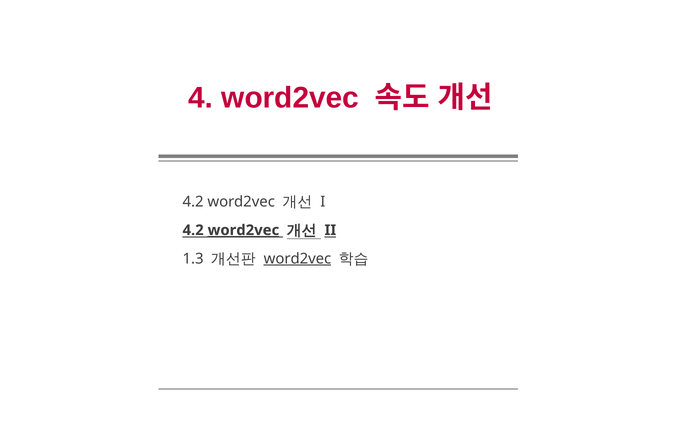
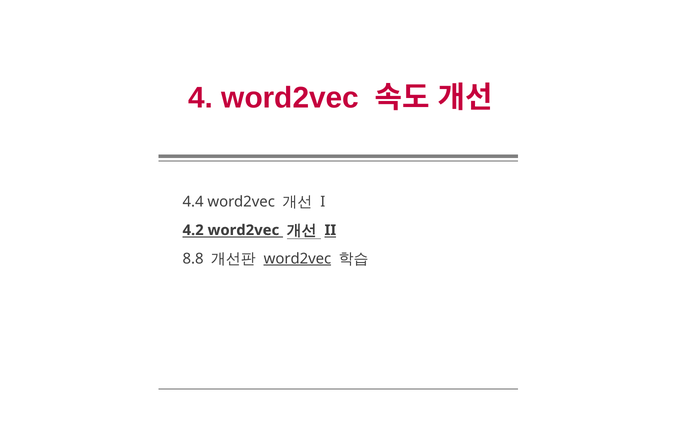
4.2: 4.2 -> 4.4 (193, 202)
word2vec underline: present -> none (243, 230)
1.3: 1.3 -> 8.8 (193, 259)
